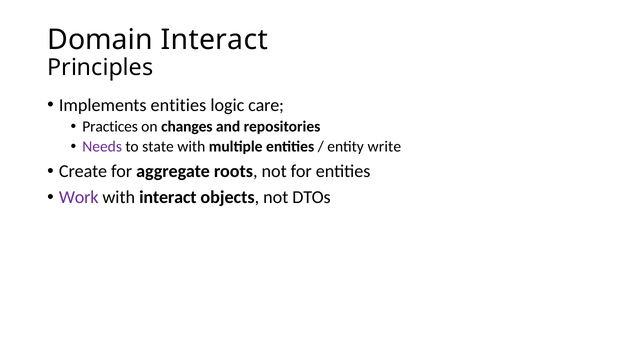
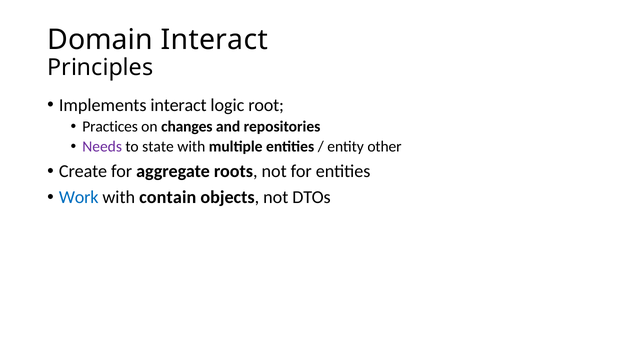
Implements entities: entities -> interact (179, 105)
care: care -> root (266, 105)
write: write -> other (385, 146)
Work colour: purple -> blue (79, 197)
with interact: interact -> contain (168, 197)
